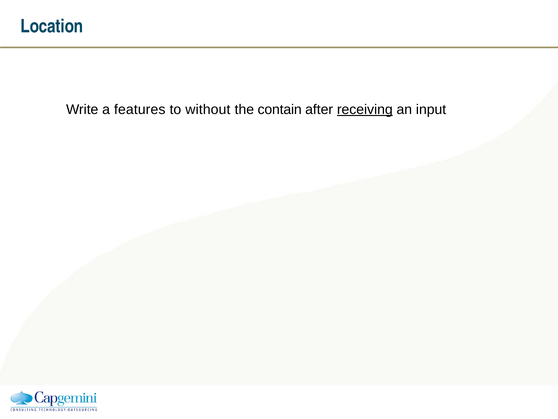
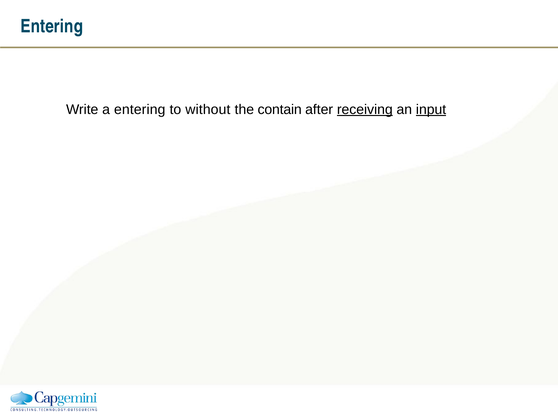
Location: Location -> Entering (52, 26)
a features: features -> entering (140, 109)
input underline: none -> present (431, 109)
